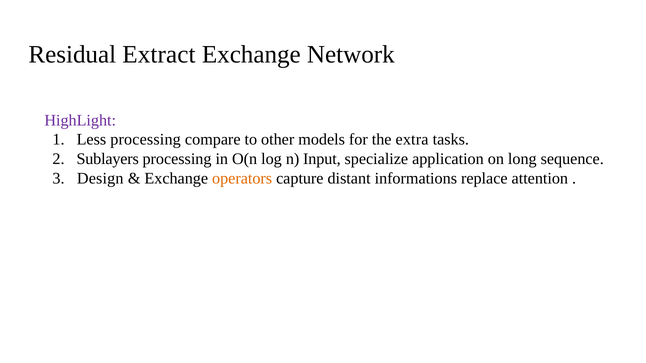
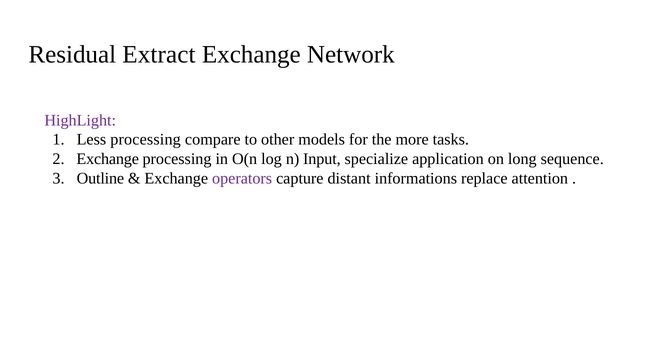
extra: extra -> more (412, 140)
Sublayers: Sublayers -> Exchange (108, 159)
Design: Design -> Outline (100, 179)
operators colour: orange -> purple (242, 179)
